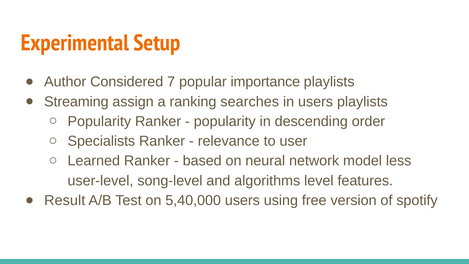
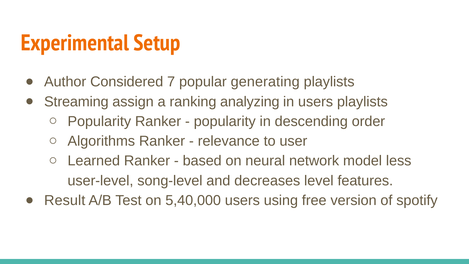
importance: importance -> generating (265, 82)
searches: searches -> analyzing (250, 102)
Specialists: Specialists -> Algorithms (101, 141)
algorithms: algorithms -> decreases (267, 180)
